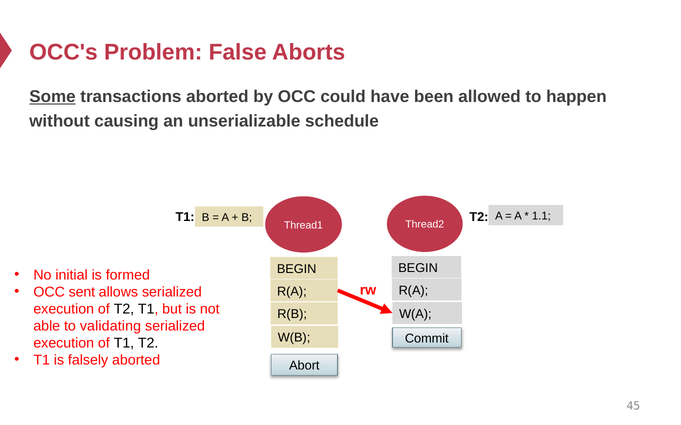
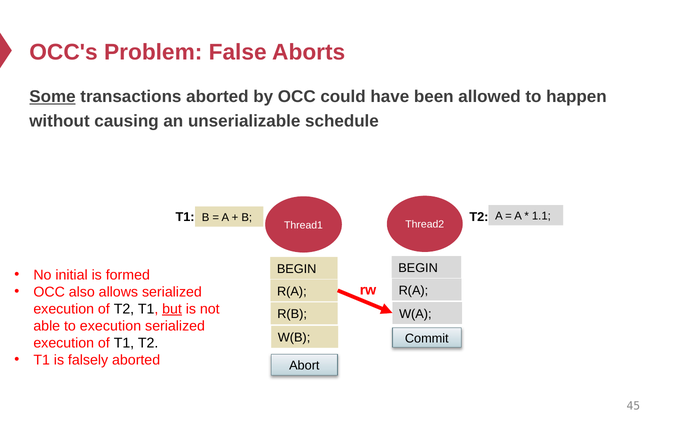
sent: sent -> also (82, 292)
but underline: none -> present (172, 309)
to validating: validating -> execution (111, 326)
